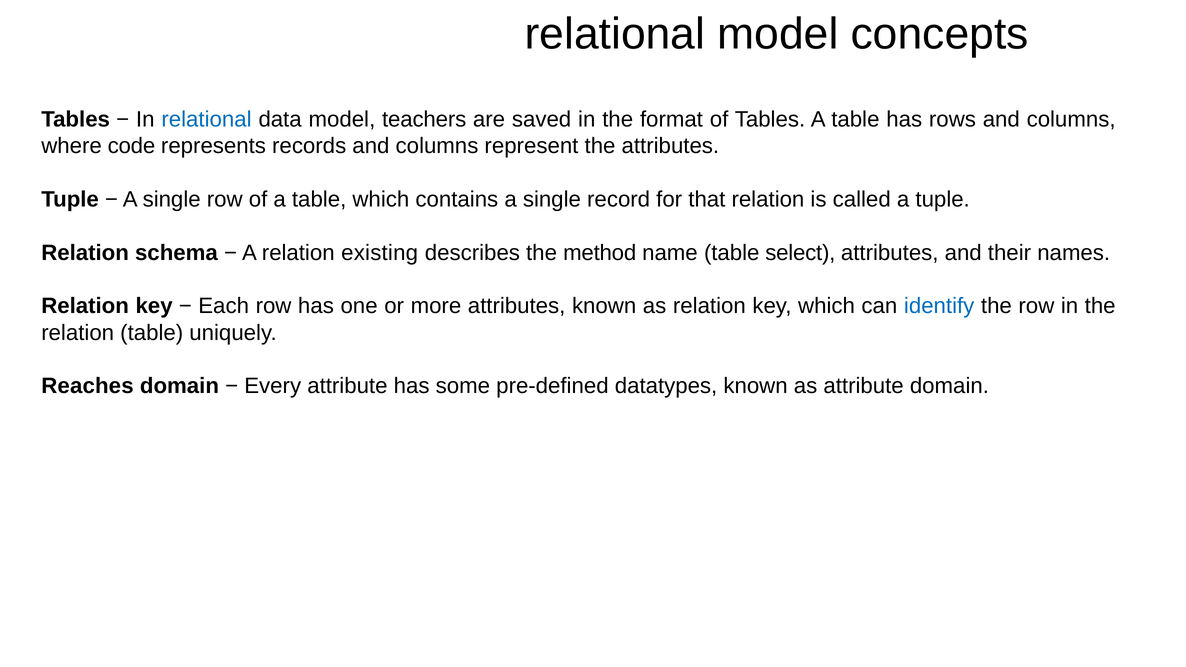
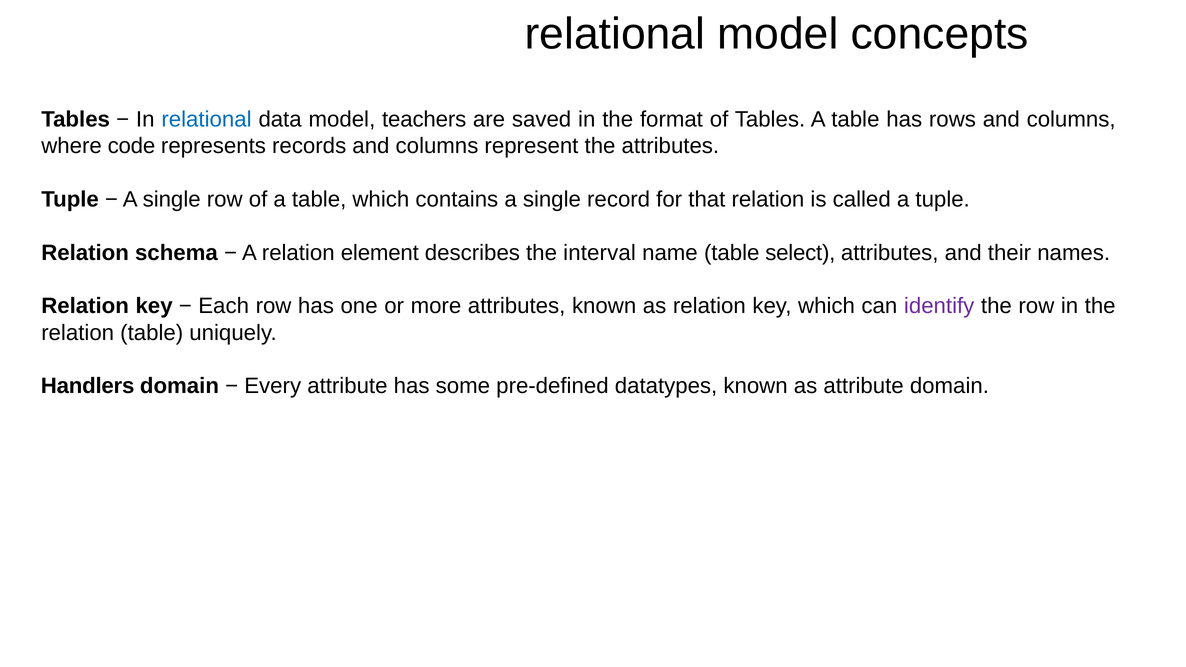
existing: existing -> element (380, 253)
method: method -> interval (600, 253)
identify colour: blue -> purple (939, 306)
Reaches: Reaches -> Handlers (88, 386)
